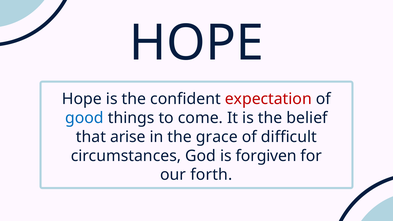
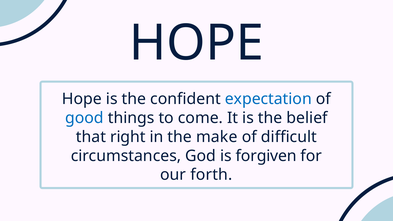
expectation colour: red -> blue (268, 99)
arise: arise -> right (128, 137)
grace: grace -> make (217, 137)
